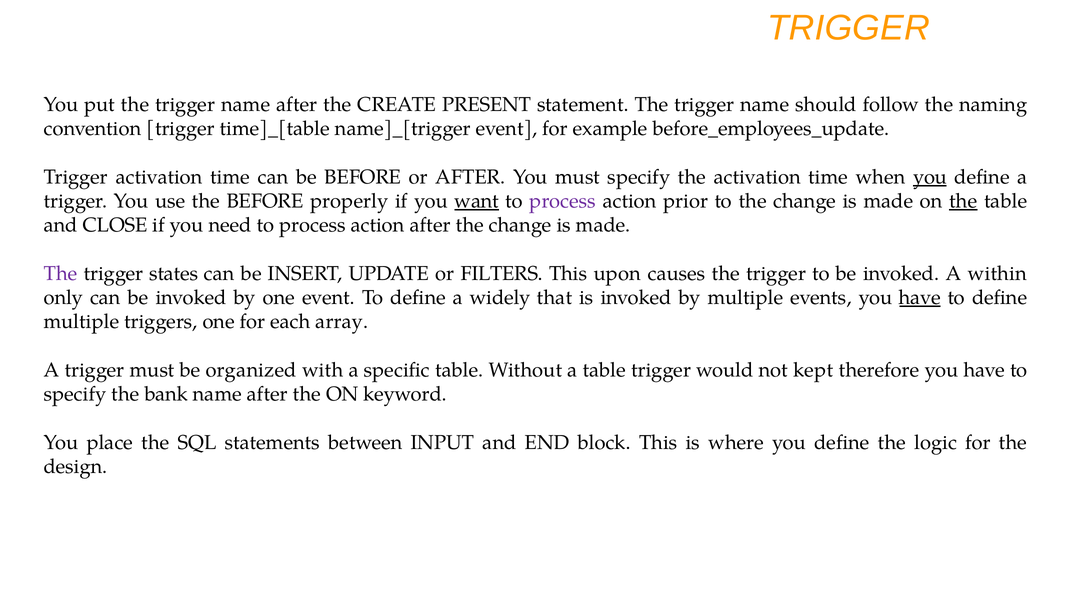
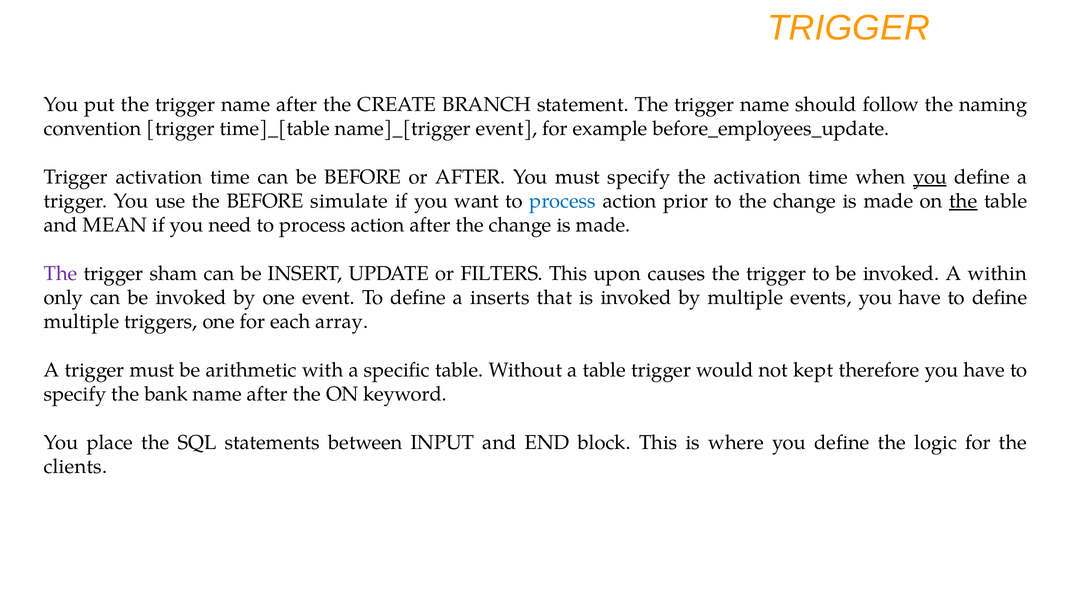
PRESENT: PRESENT -> BRANCH (487, 105)
properly: properly -> simulate (349, 201)
want underline: present -> none (477, 201)
process colour: purple -> blue (563, 201)
CLOSE: CLOSE -> MEAN (115, 225)
states: states -> sham (174, 274)
widely: widely -> inserts (500, 298)
have underline: present -> none (920, 298)
organized: organized -> arithmetic (251, 370)
design: design -> clients (75, 466)
